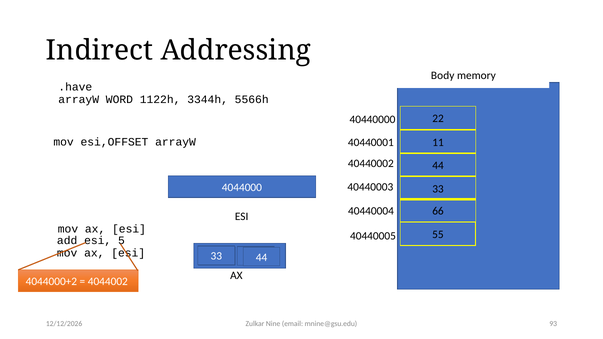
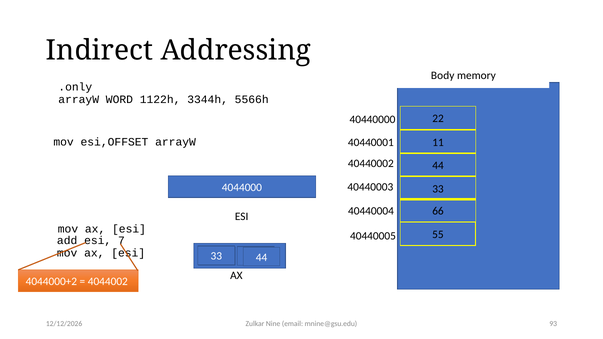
.have: .have -> .only (75, 87)
5: 5 -> 7 (121, 241)
